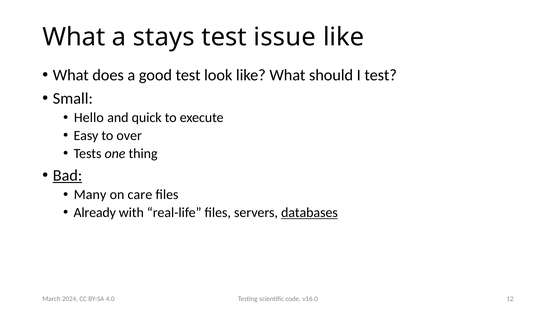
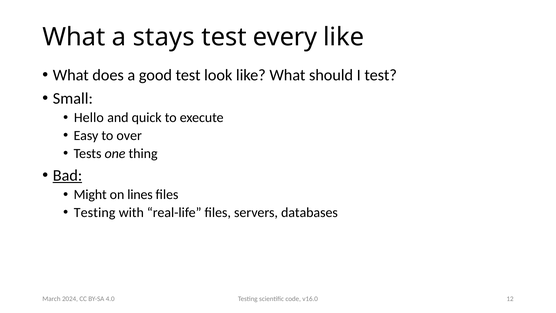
issue: issue -> every (285, 37)
Many: Many -> Might (90, 195)
care: care -> lines (140, 195)
Already: Already -> Testing (95, 212)
databases underline: present -> none (309, 212)
